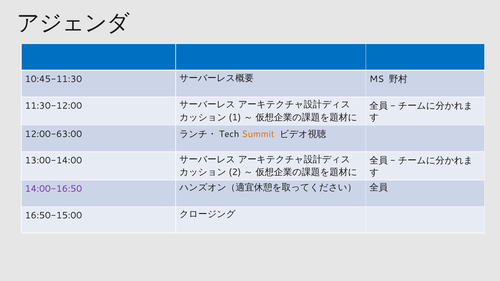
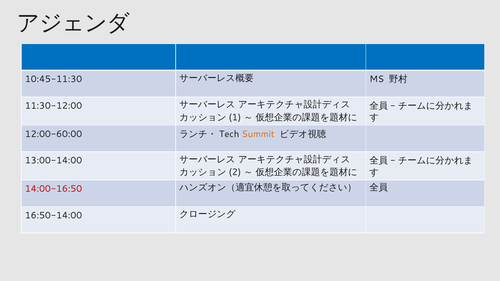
12:00-63:00: 12:00-63:00 -> 12:00-60:00 (54, 134)
14:00-16:50 colour: purple -> red (54, 189)
16:50-15:00: 16:50-15:00 -> 16:50-14:00 (54, 215)
